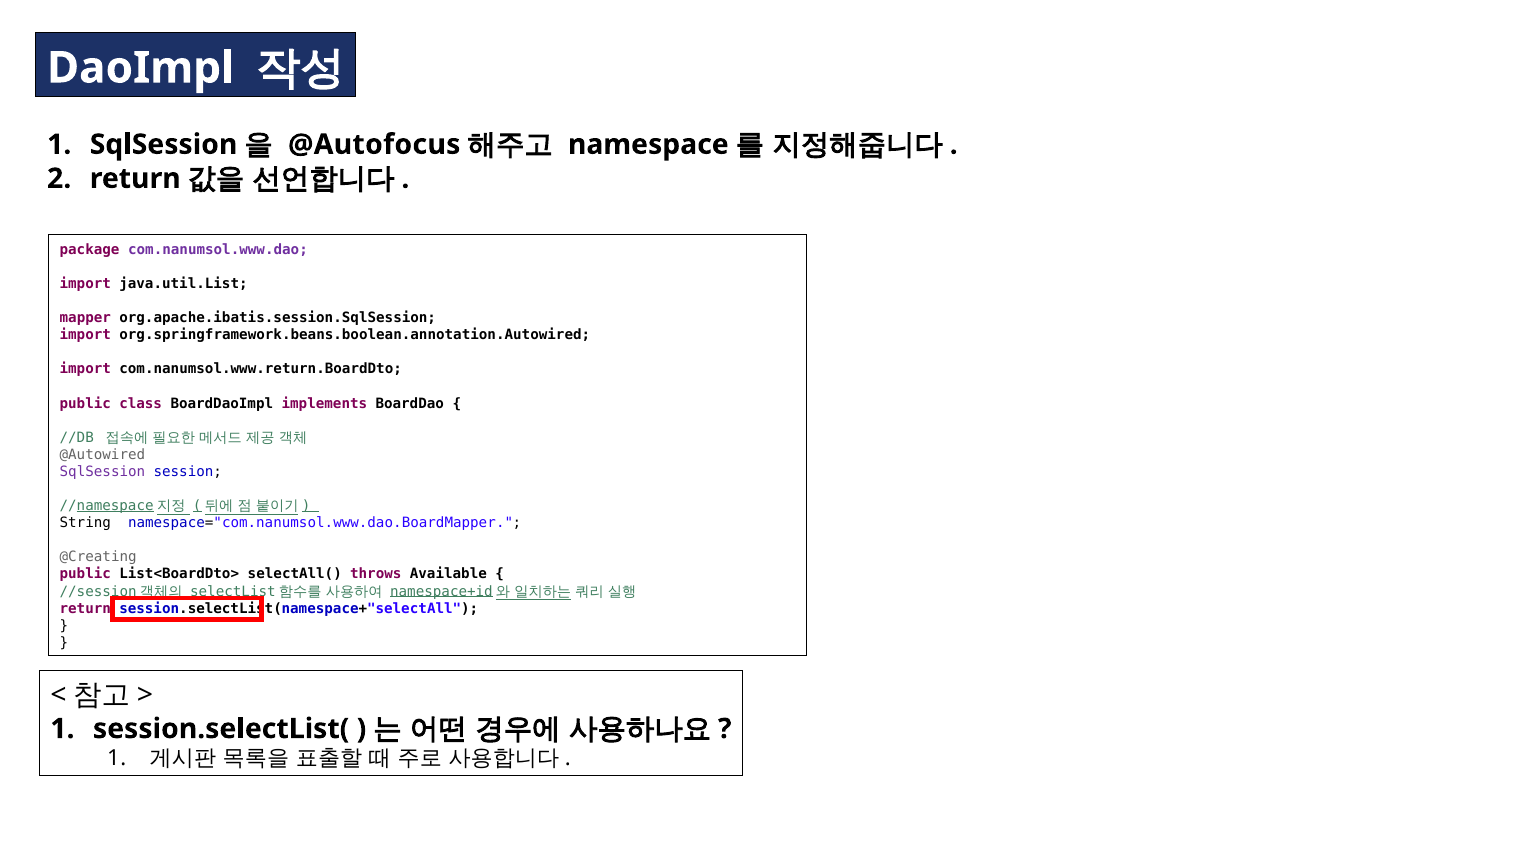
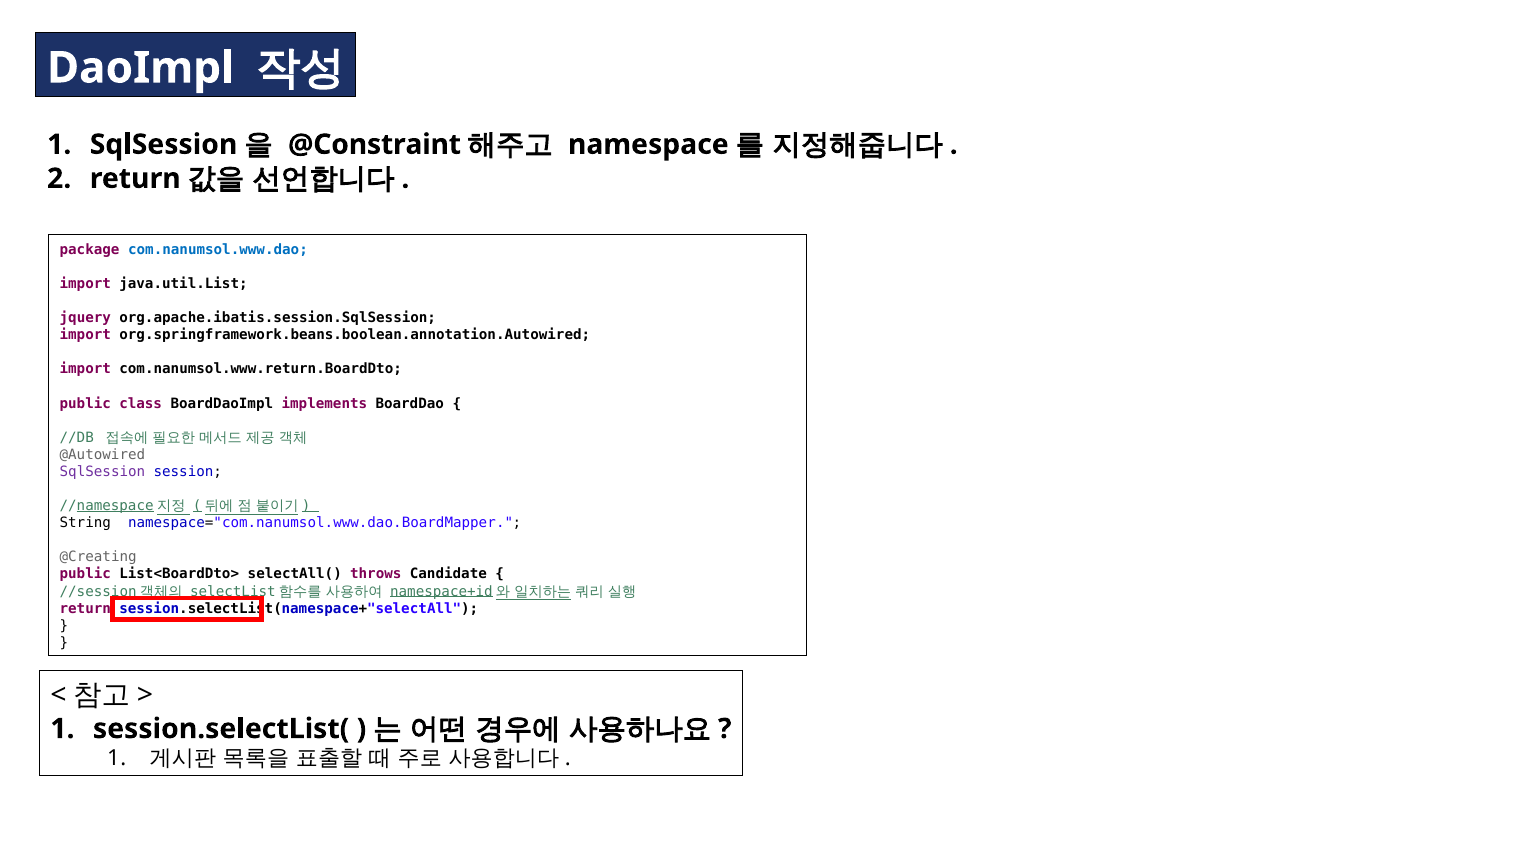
@Autofocus: @Autofocus -> @Constraint (374, 144)
com.nanumsol.www.dao colour: purple -> blue (218, 250)
mapper: mapper -> jquery (85, 318)
Available: Available -> Candidate (448, 574)
